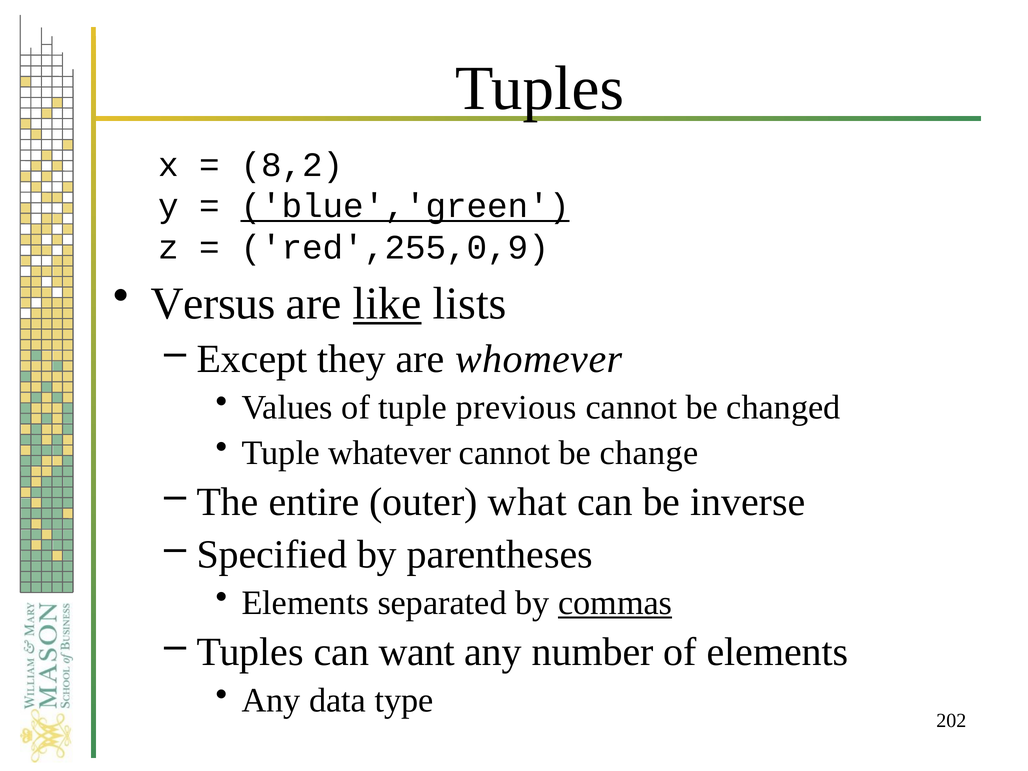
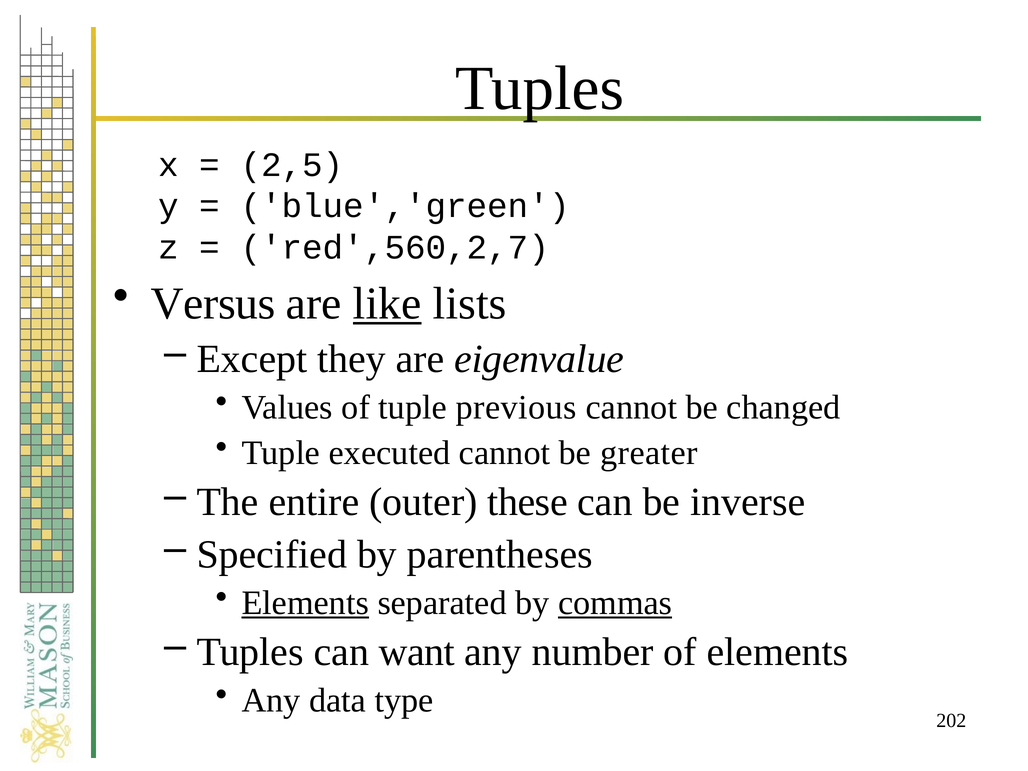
8,2: 8,2 -> 2,5 (292, 165)
blue','green underline: present -> none (405, 206)
red',255,0,9: red',255,0,9 -> red',560,2,7 (395, 247)
whomever: whomever -> eigenvalue (539, 359)
whatever: whatever -> executed (390, 453)
change: change -> greater (649, 453)
what: what -> these (528, 502)
Elements underline: none -> present (305, 603)
